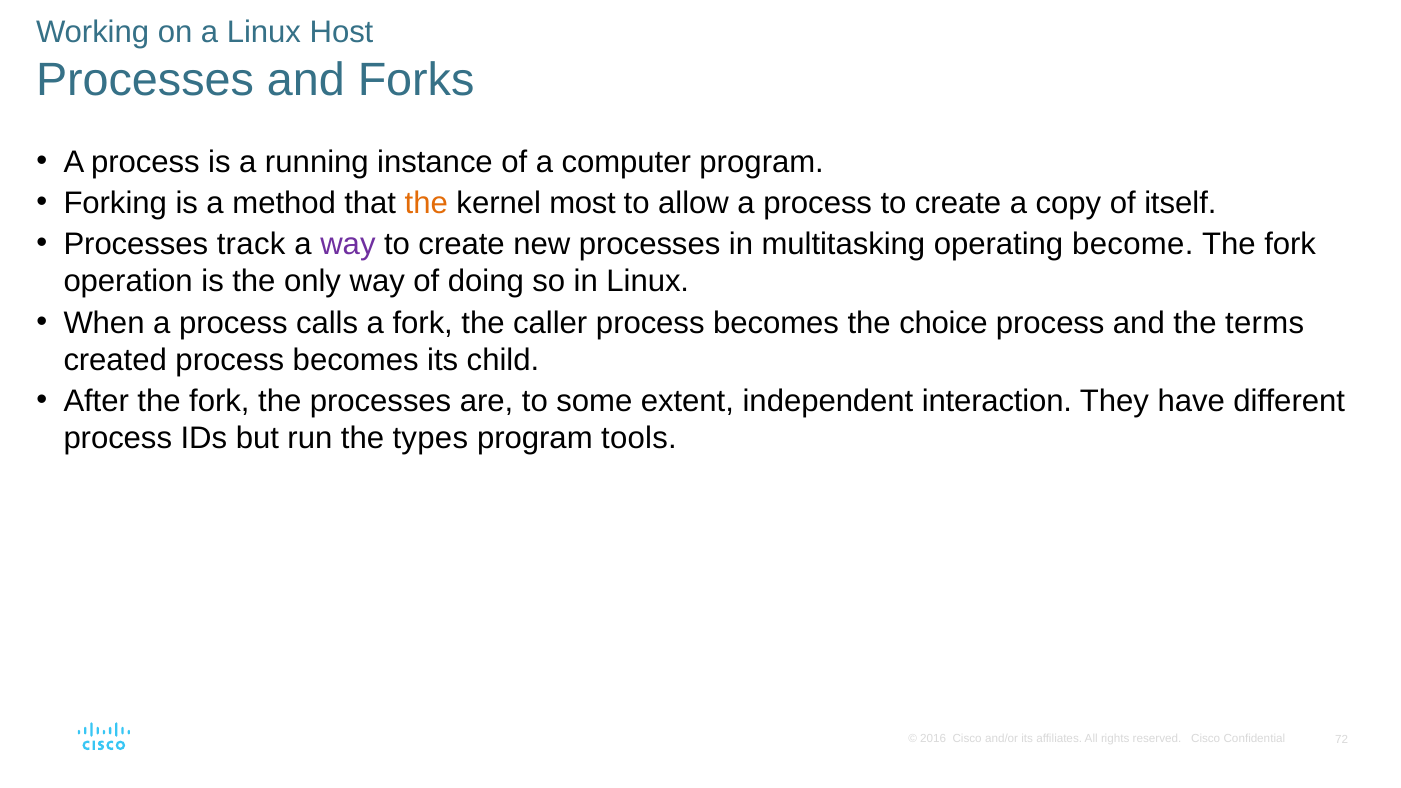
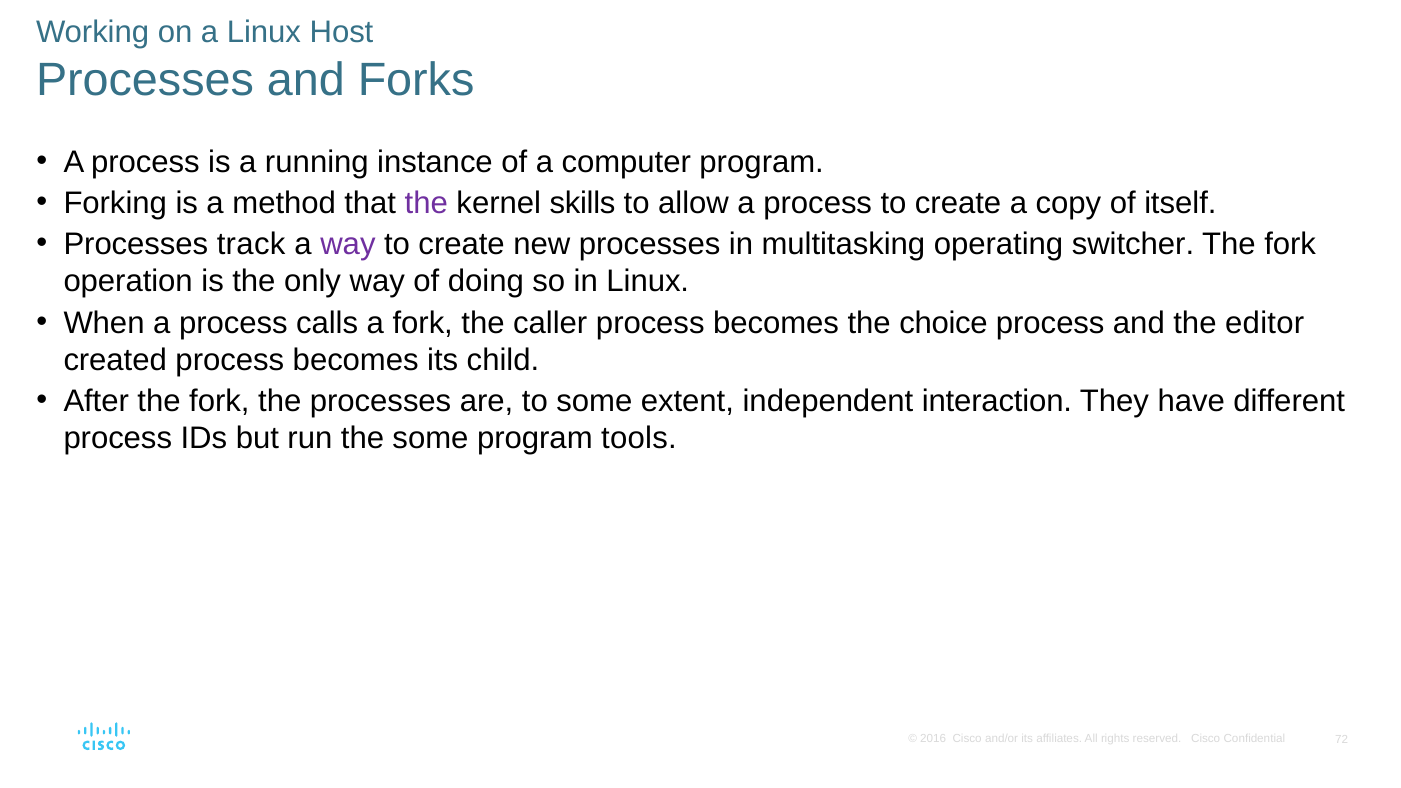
the colour: orange -> purple (426, 203)
most: most -> skills (582, 203)
become: become -> switcher (1133, 244)
terms: terms -> editor (1265, 323)
the types: types -> some (430, 439)
